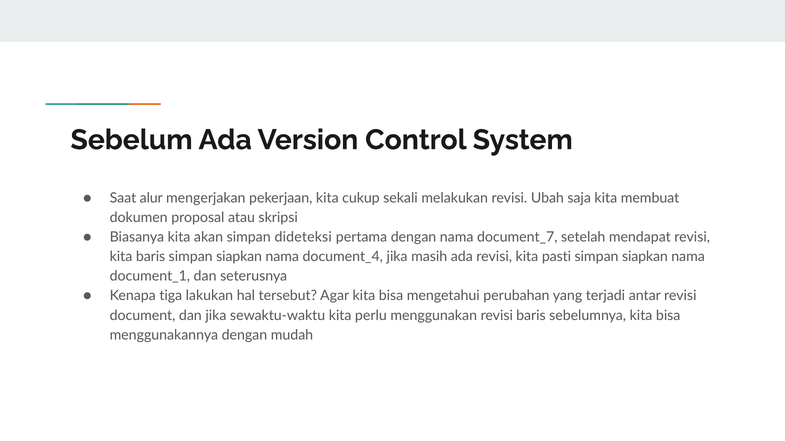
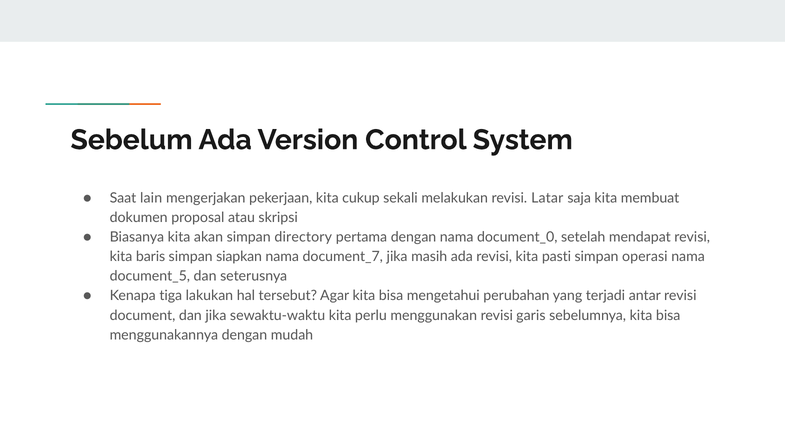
alur: alur -> lain (151, 198)
Ubah: Ubah -> Latar (547, 198)
dideteksi: dideteksi -> directory (303, 237)
document_7: document_7 -> document_0 (517, 237)
document_4: document_4 -> document_7 (343, 257)
siapkan: siapkan -> operasi (645, 257)
document_1: document_1 -> document_5 (150, 277)
revisi baris: baris -> garis (531, 316)
